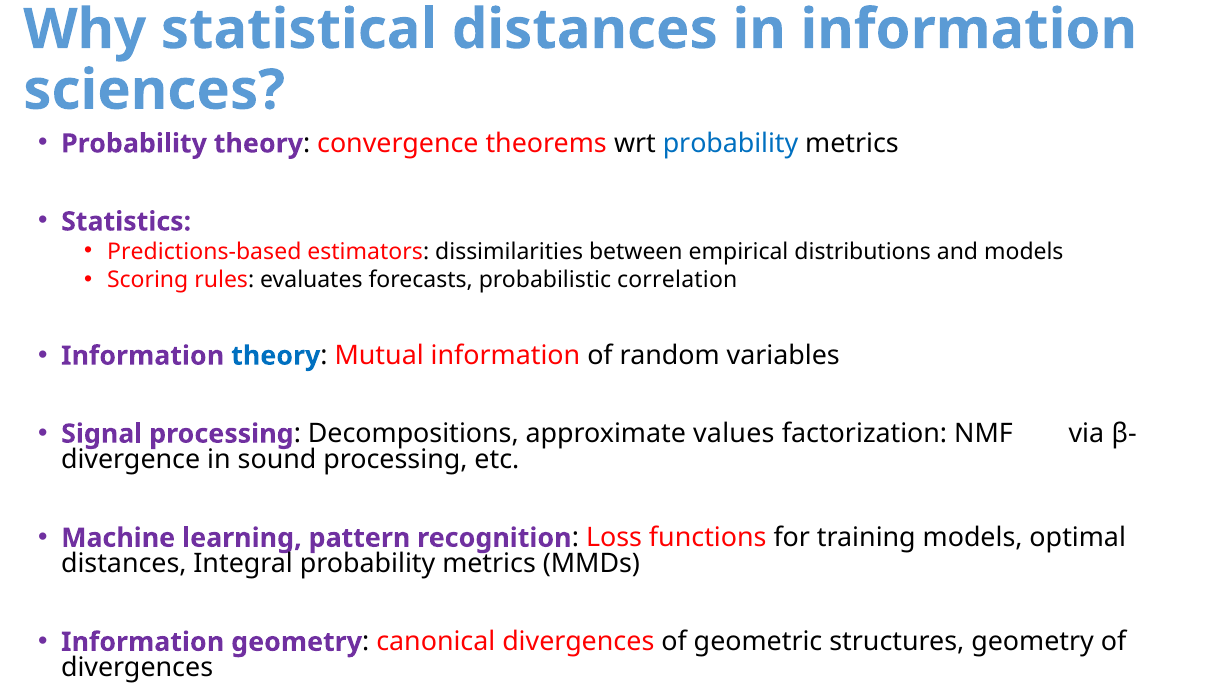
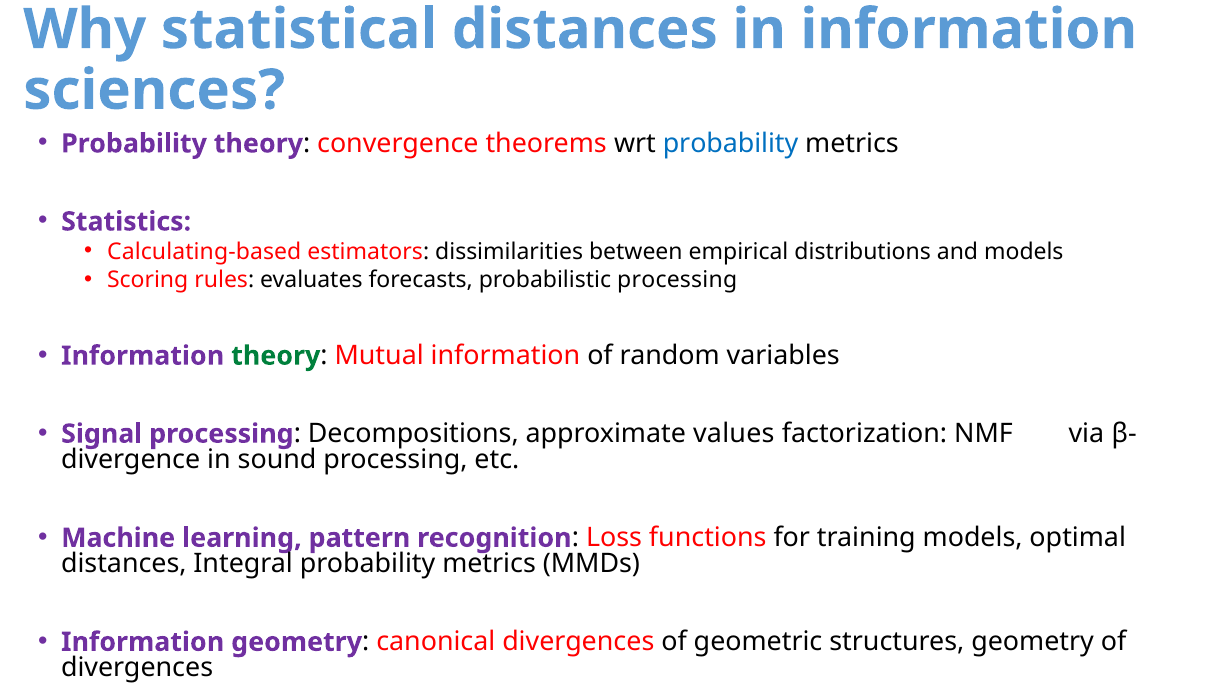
Predictions-based: Predictions-based -> Calculating-based (204, 252)
probabilistic correlation: correlation -> processing (677, 280)
theory colour: blue -> green (276, 356)
